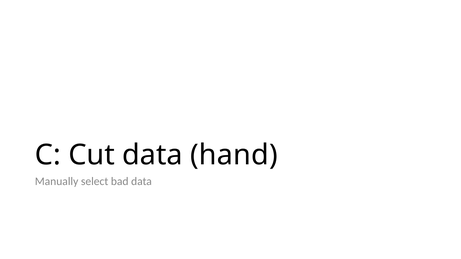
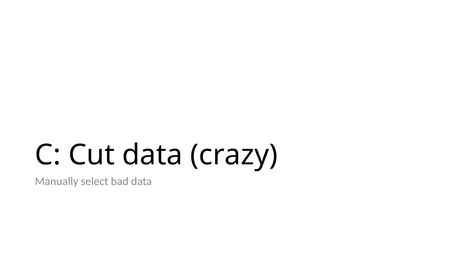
hand: hand -> crazy (234, 155)
